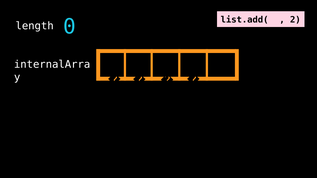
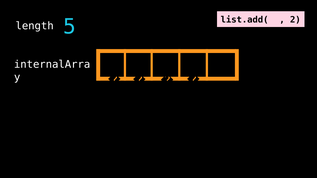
0: 0 -> 5 (70, 27)
